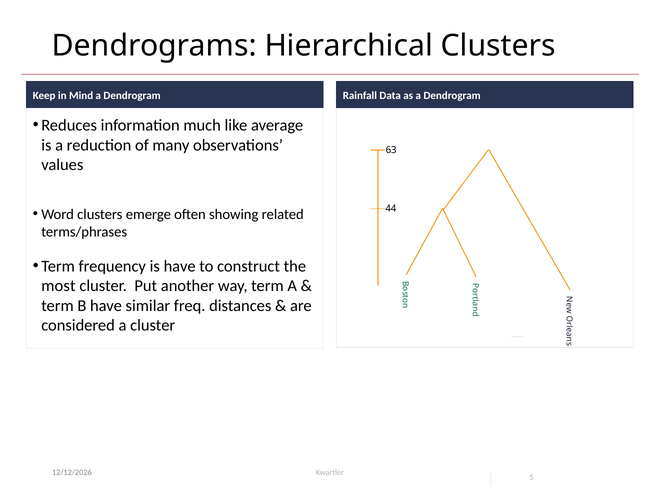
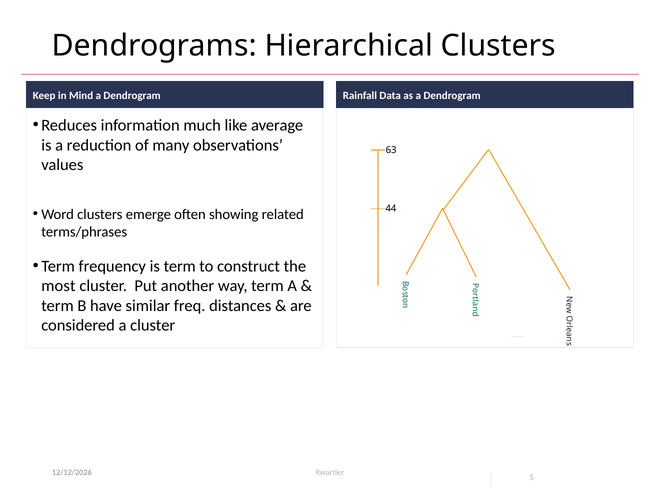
is have: have -> term (180, 266)
